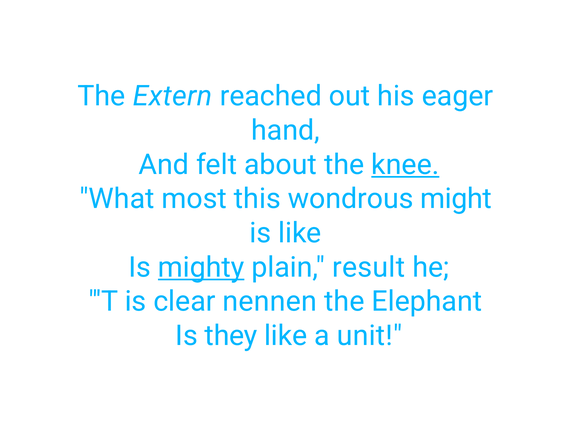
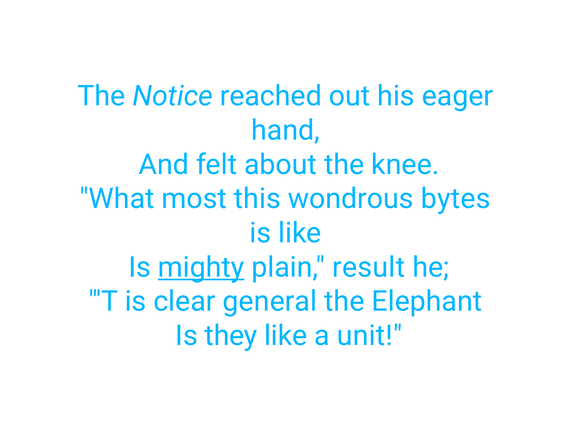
Extern: Extern -> Notice (173, 96)
knee underline: present -> none (405, 165)
might: might -> bytes (456, 199)
nennen: nennen -> general (270, 302)
